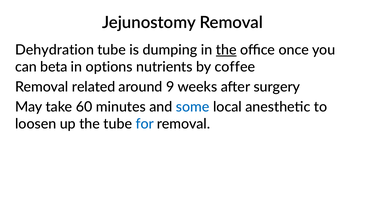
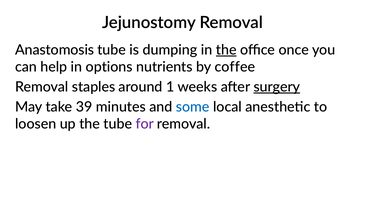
Dehydration: Dehydration -> Anastomosis (55, 50)
beta: beta -> help (54, 67)
related: related -> staples (94, 87)
9: 9 -> 1 (170, 87)
surgery underline: none -> present (277, 87)
60: 60 -> 39 (84, 107)
for colour: blue -> purple (145, 124)
